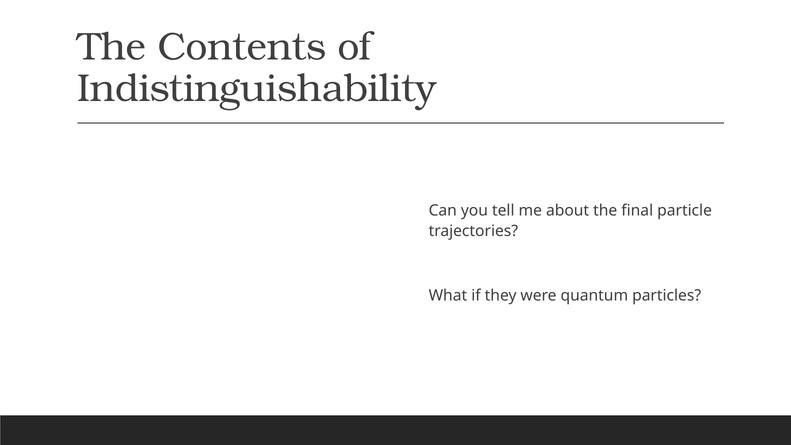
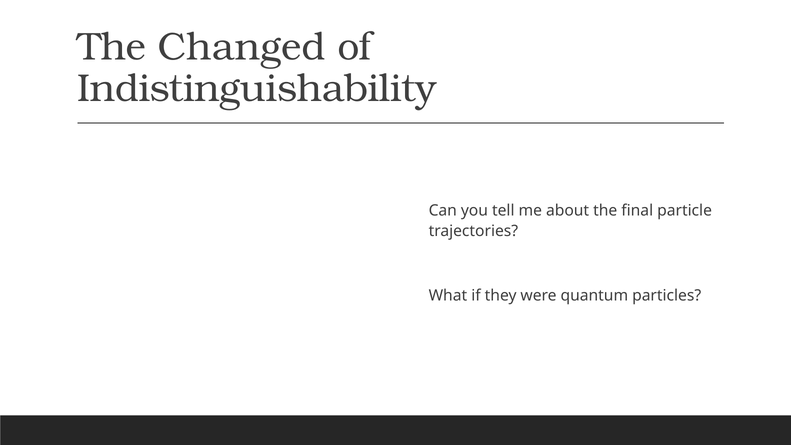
Contents: Contents -> Changed (242, 47)
